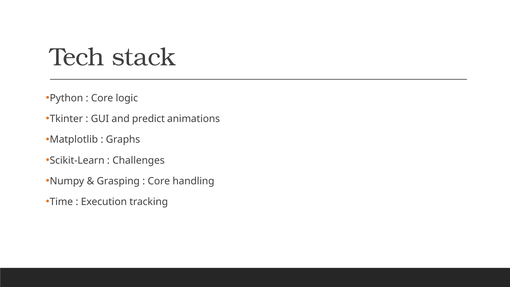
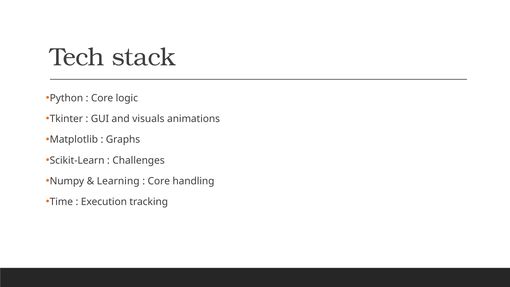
predict: predict -> visuals (148, 119)
Grasping: Grasping -> Learning (118, 181)
